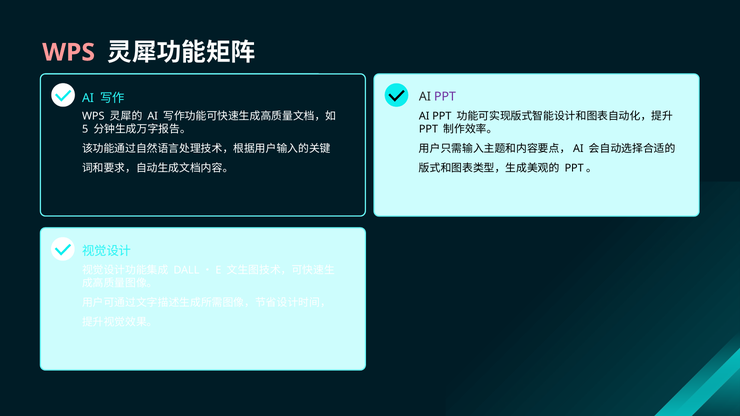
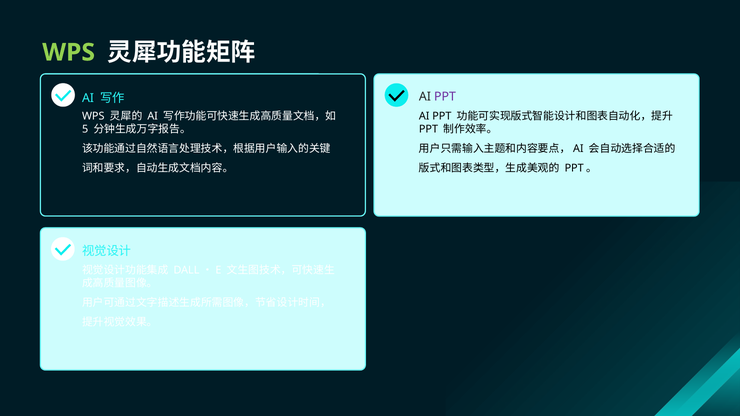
WPS colour: pink -> light green (69, 52)
